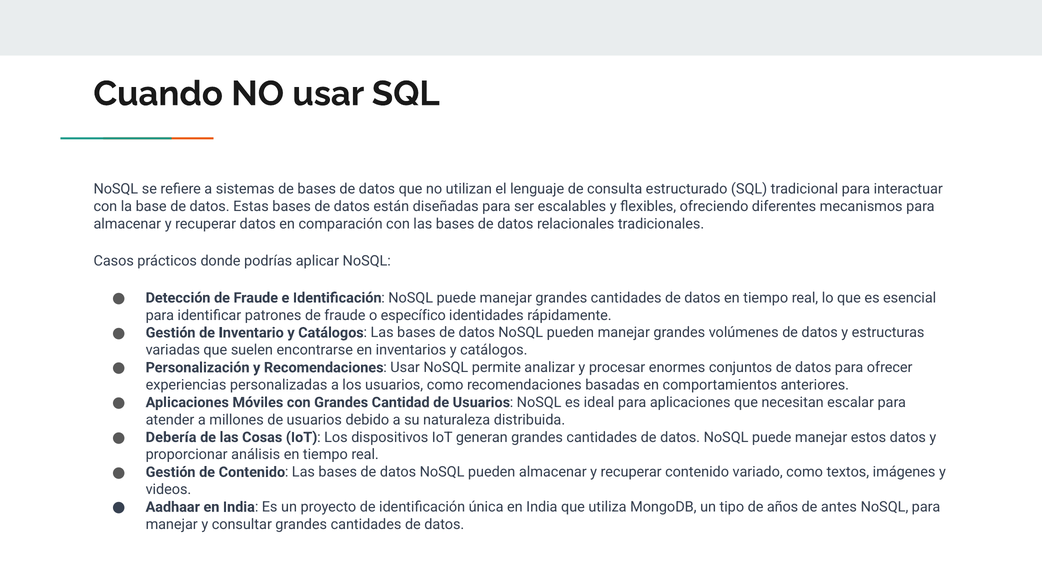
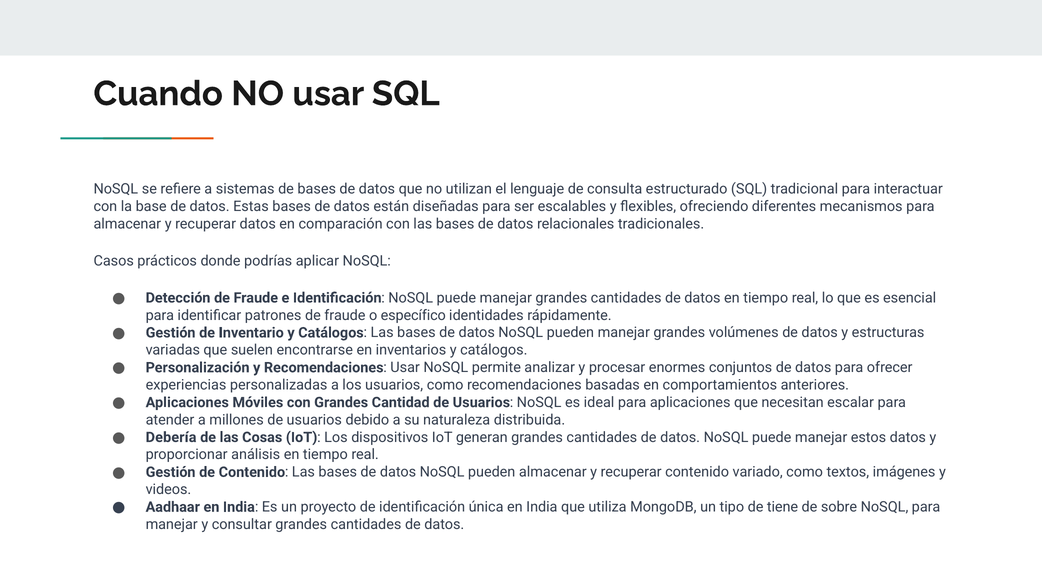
años: años -> tiene (783, 507)
antes: antes -> sobre (839, 507)
